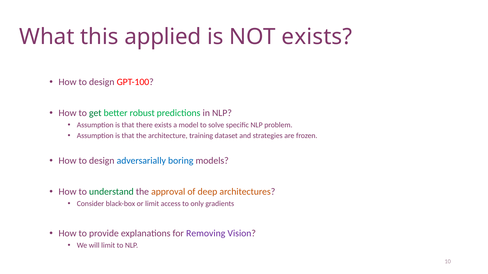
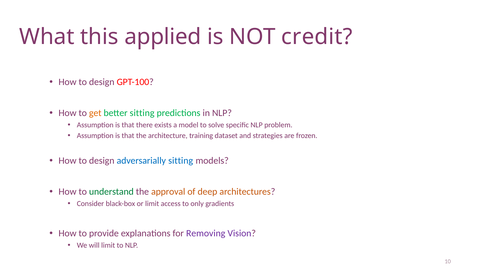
NOT exists: exists -> credit (317, 37)
get colour: green -> orange (95, 113)
better robust: robust -> sitting (142, 113)
adversarially boring: boring -> sitting (181, 161)
